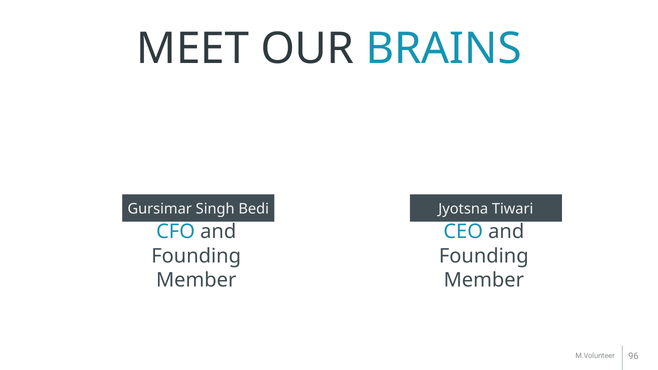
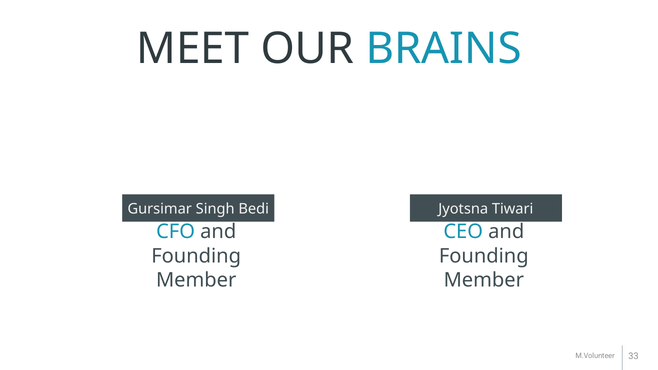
96: 96 -> 33 (633, 356)
